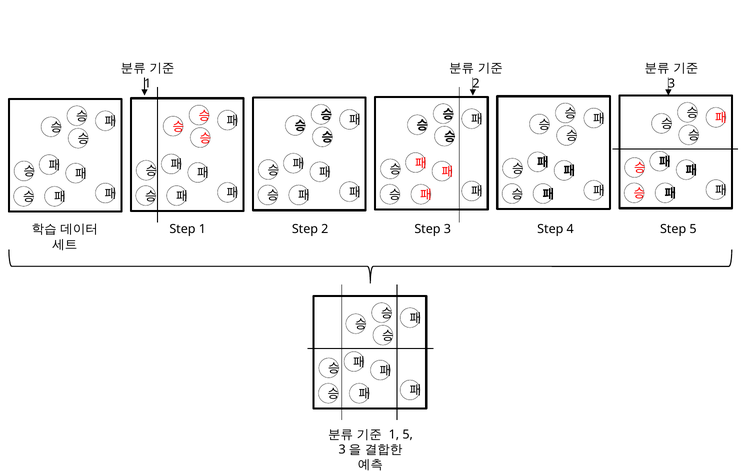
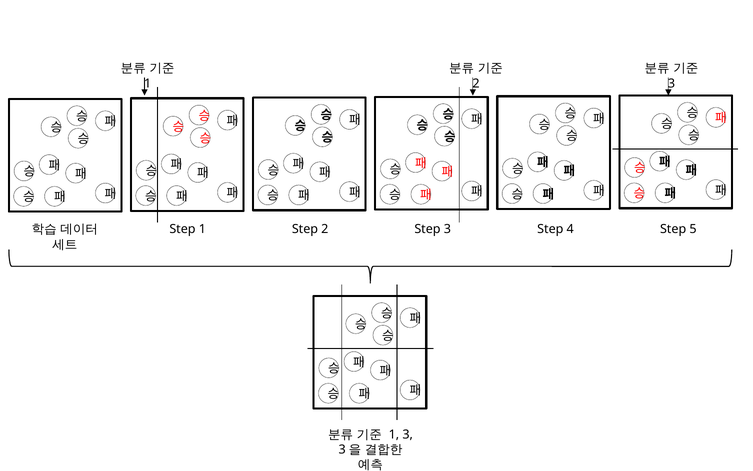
1 5: 5 -> 3 (408, 434)
